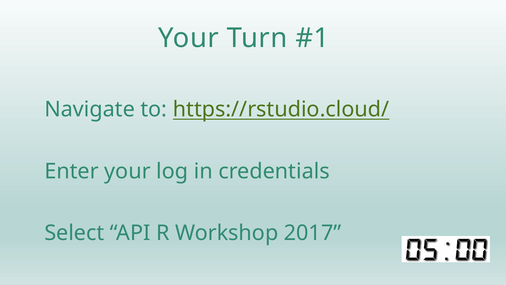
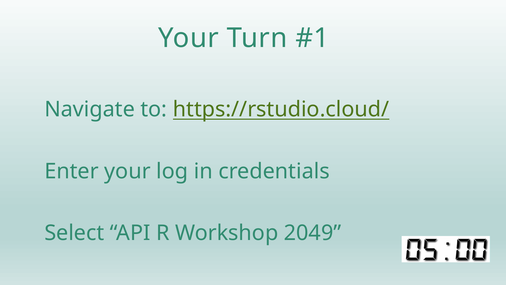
2017: 2017 -> 2049 (313, 233)
